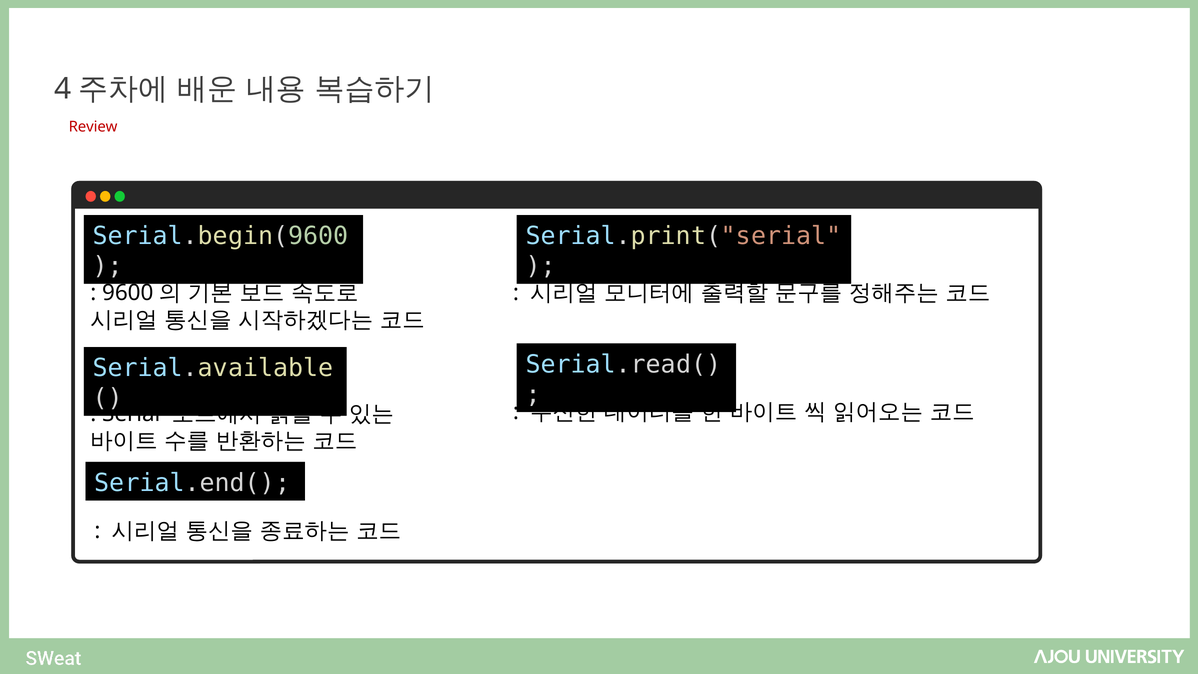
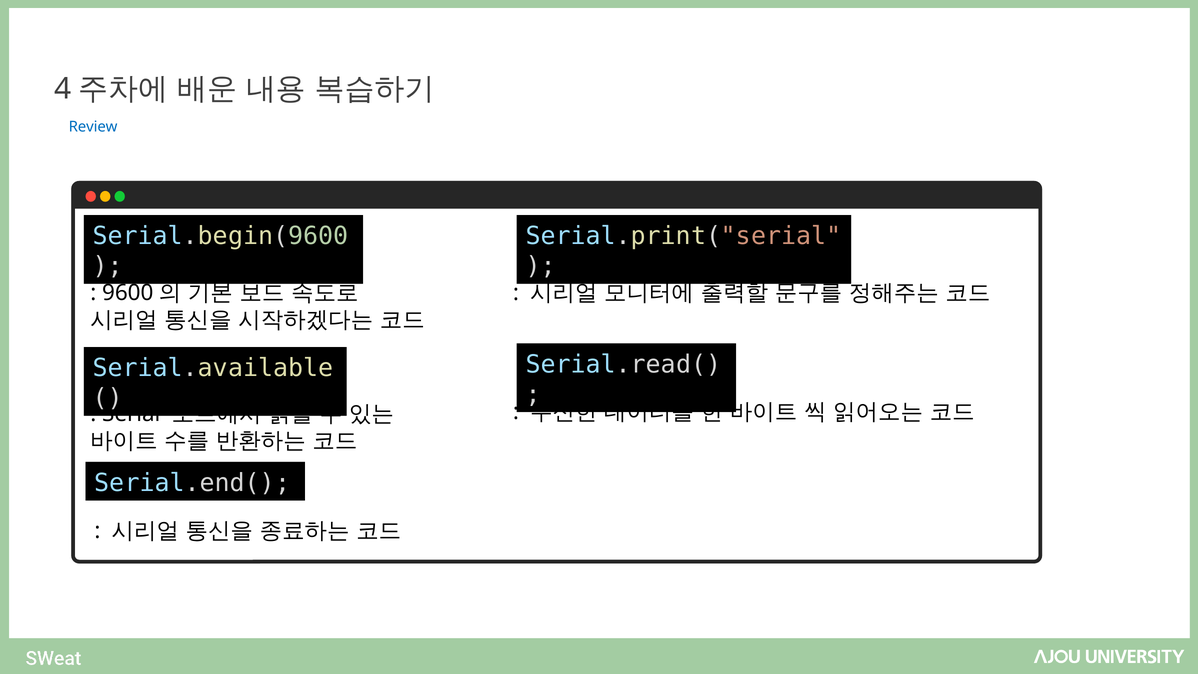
Review colour: red -> blue (93, 127)
